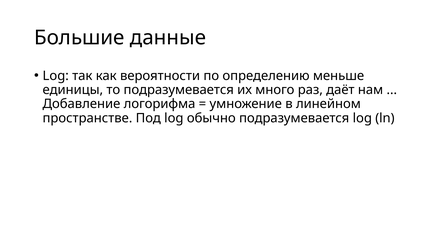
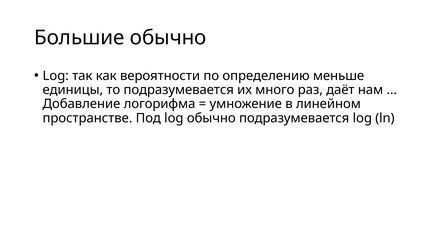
Большие данные: данные -> обычно (168, 38)
